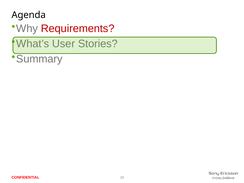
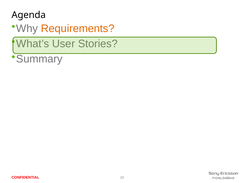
Requirements colour: red -> orange (78, 28)
